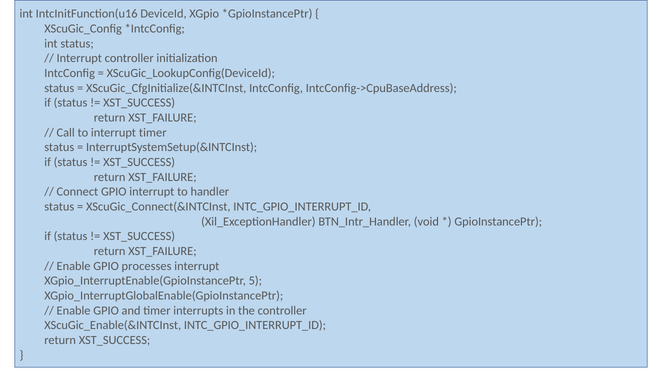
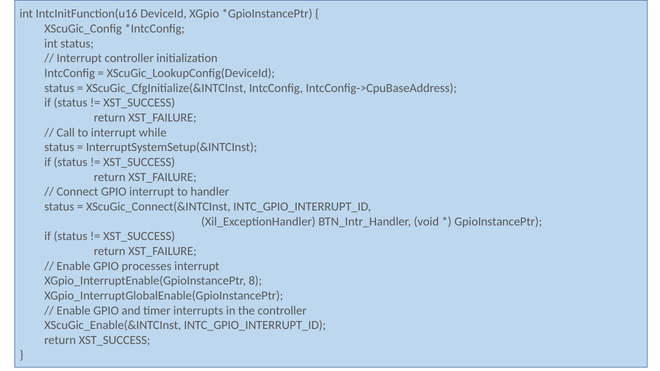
interrupt timer: timer -> while (153, 133)
5: 5 -> 8 (255, 281)
